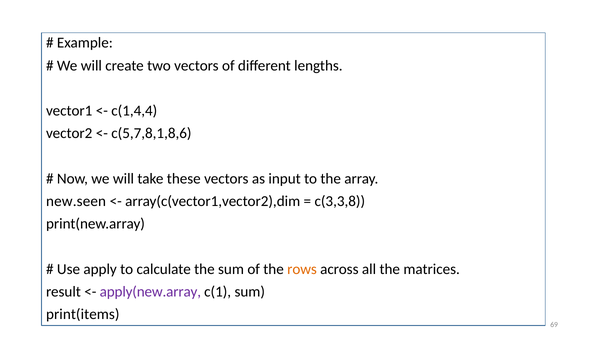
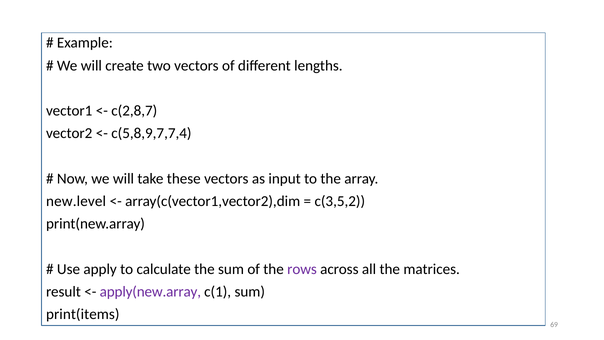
c(1,4,4: c(1,4,4 -> c(2,8,7 (134, 111)
c(5,7,8,1,8,6: c(5,7,8,1,8,6 -> c(5,8,9,7,7,4 (151, 133)
new.seen: new.seen -> new.level (76, 201)
c(3,3,8: c(3,3,8 -> c(3,5,2 (340, 201)
rows colour: orange -> purple (302, 269)
